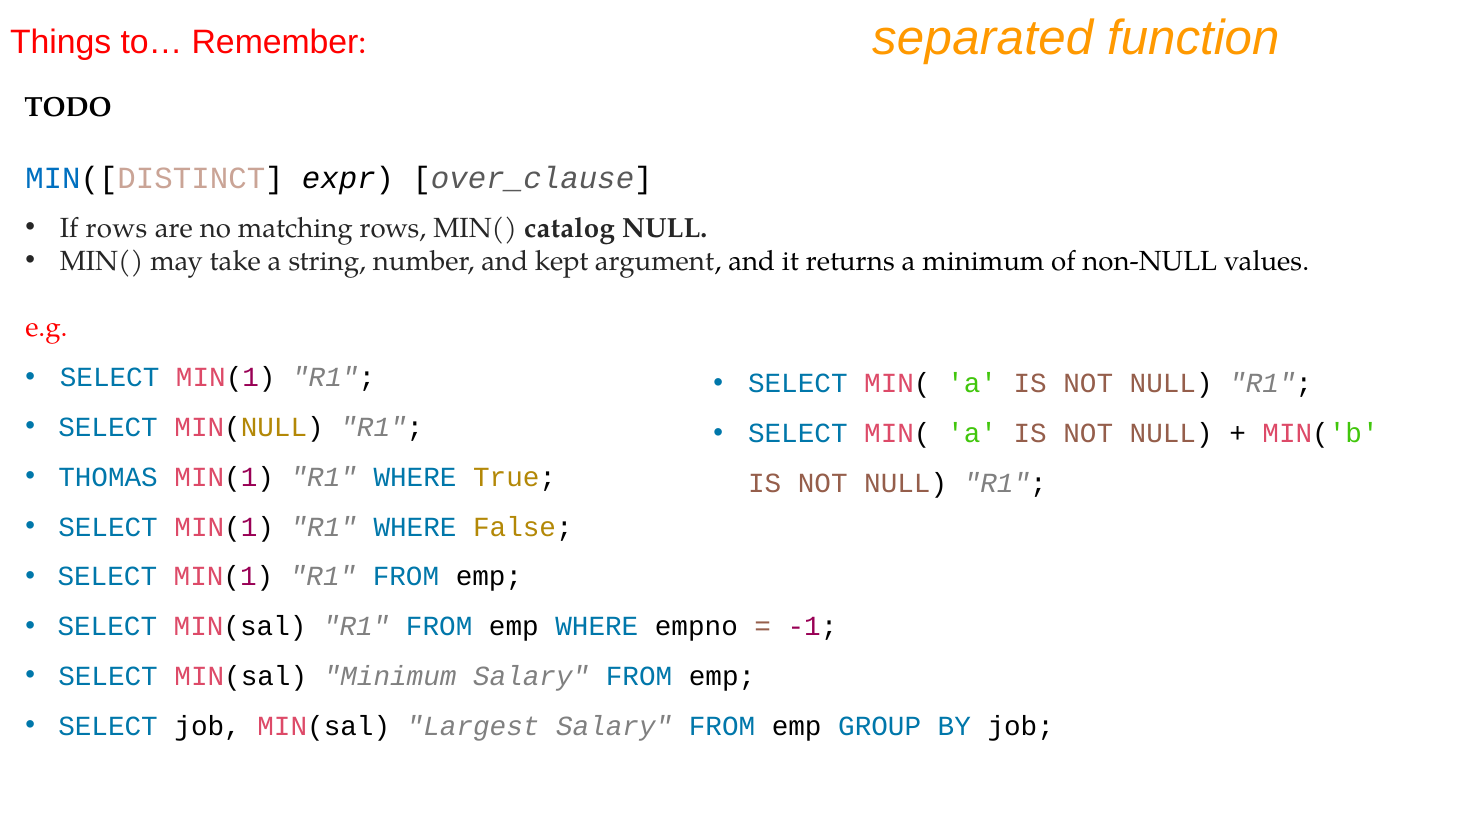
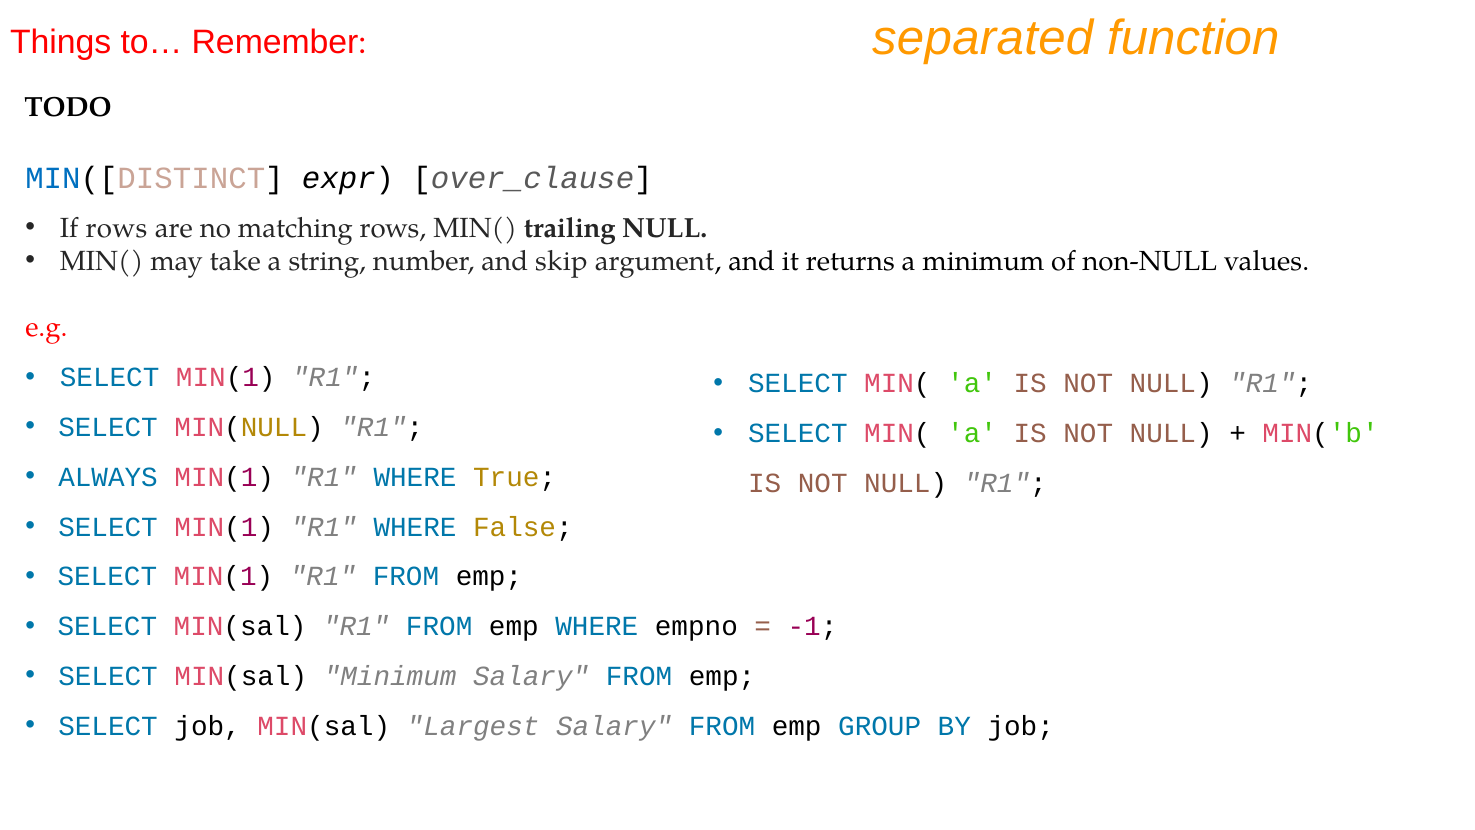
catalog: catalog -> trailing (570, 228)
kept: kept -> skip (561, 261)
THOMAS: THOMAS -> ALWAYS (108, 477)
